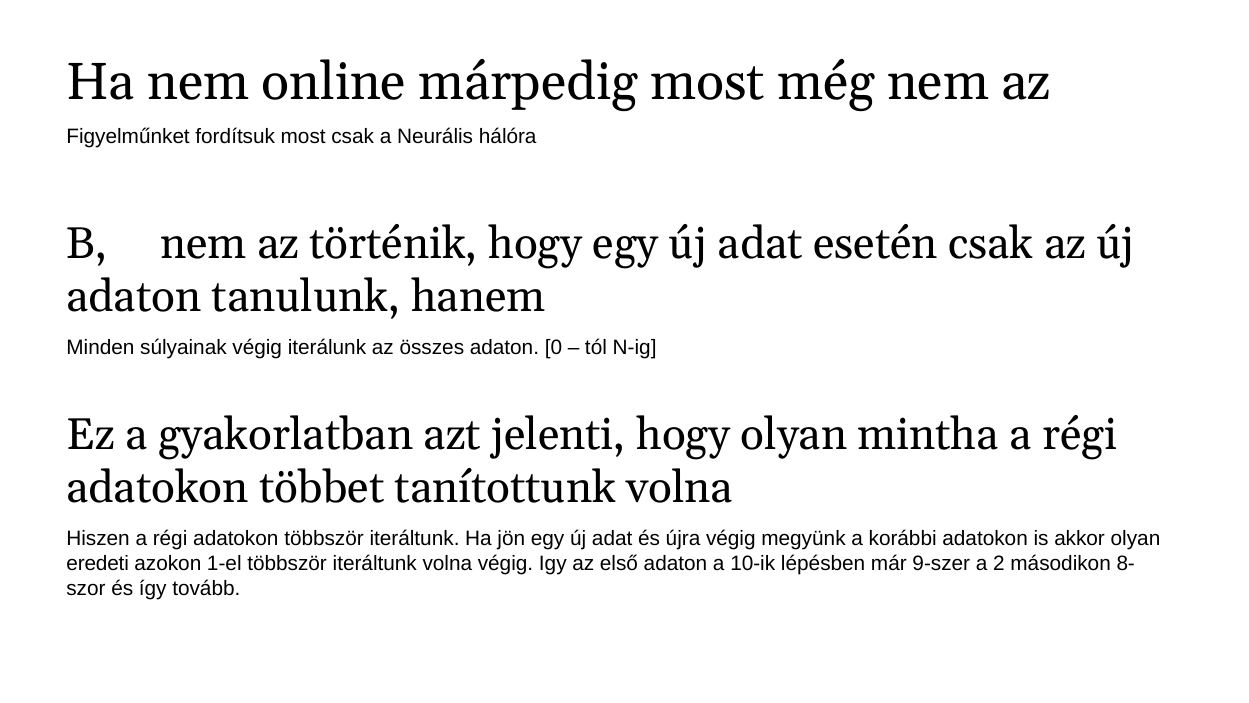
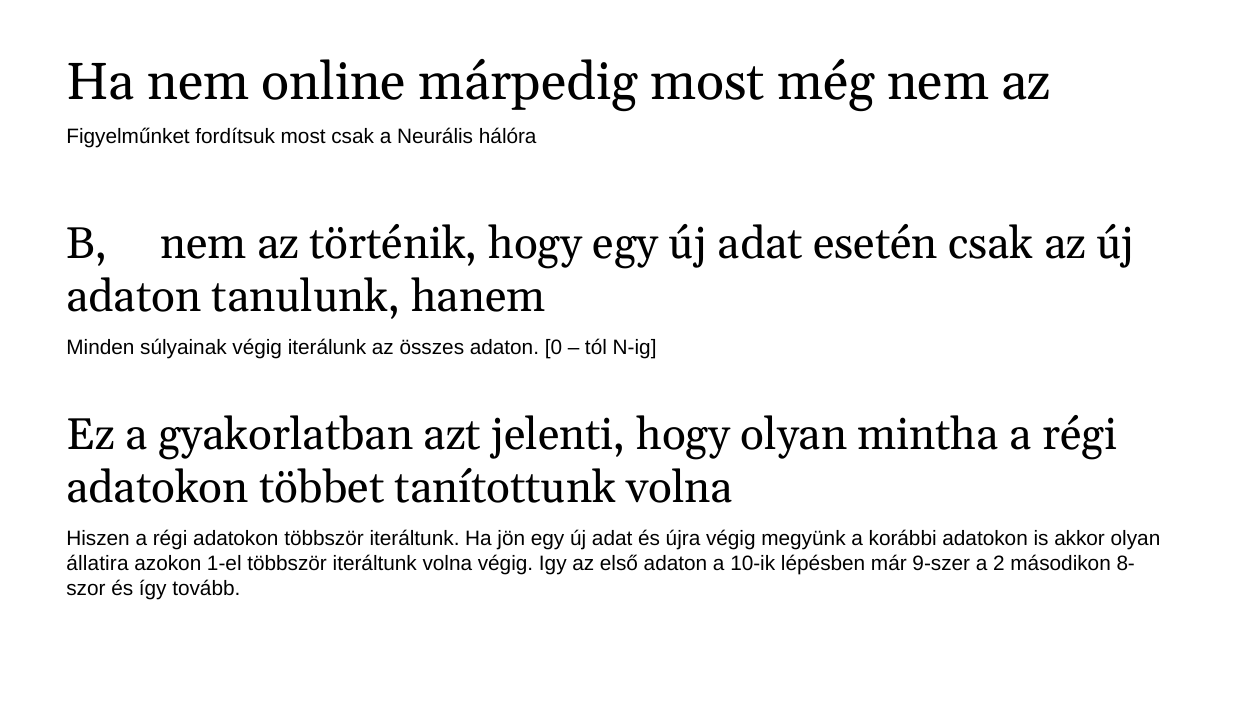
eredeti: eredeti -> állatira (98, 563)
